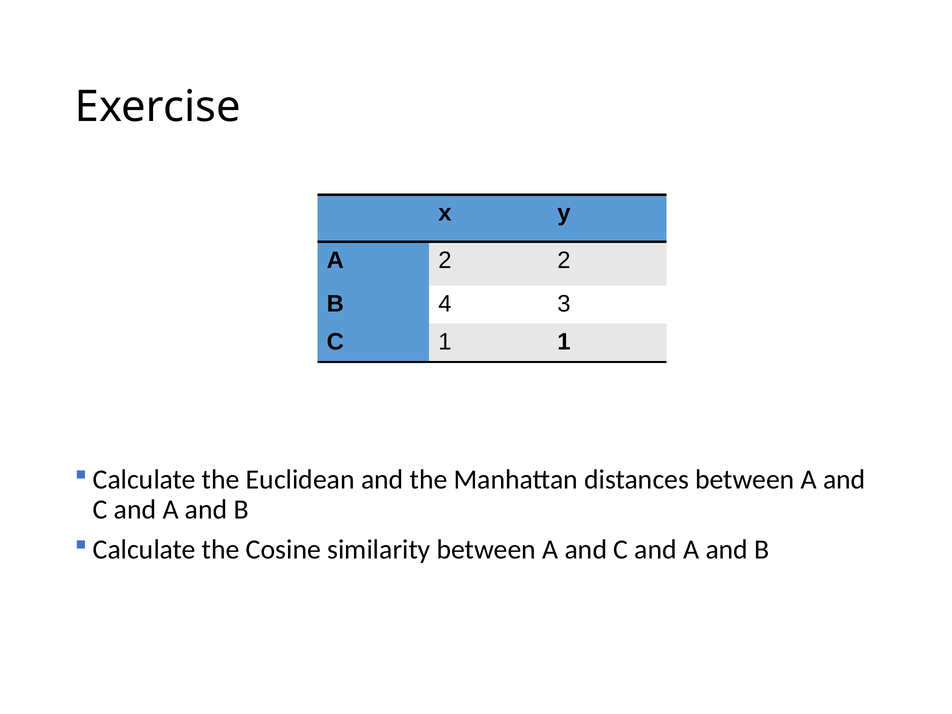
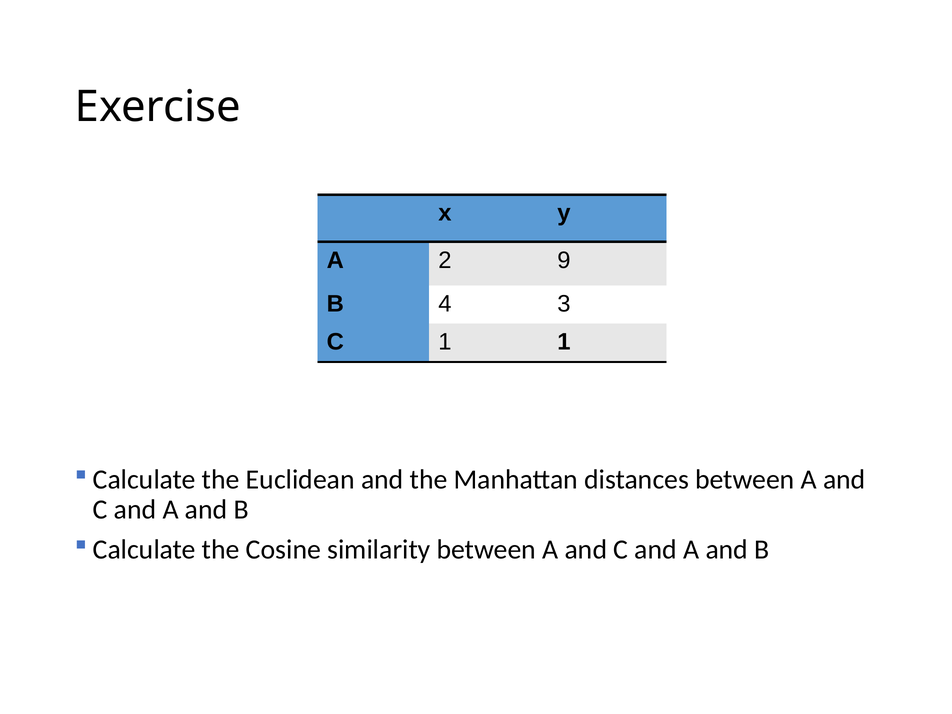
2 2: 2 -> 9 (564, 260)
